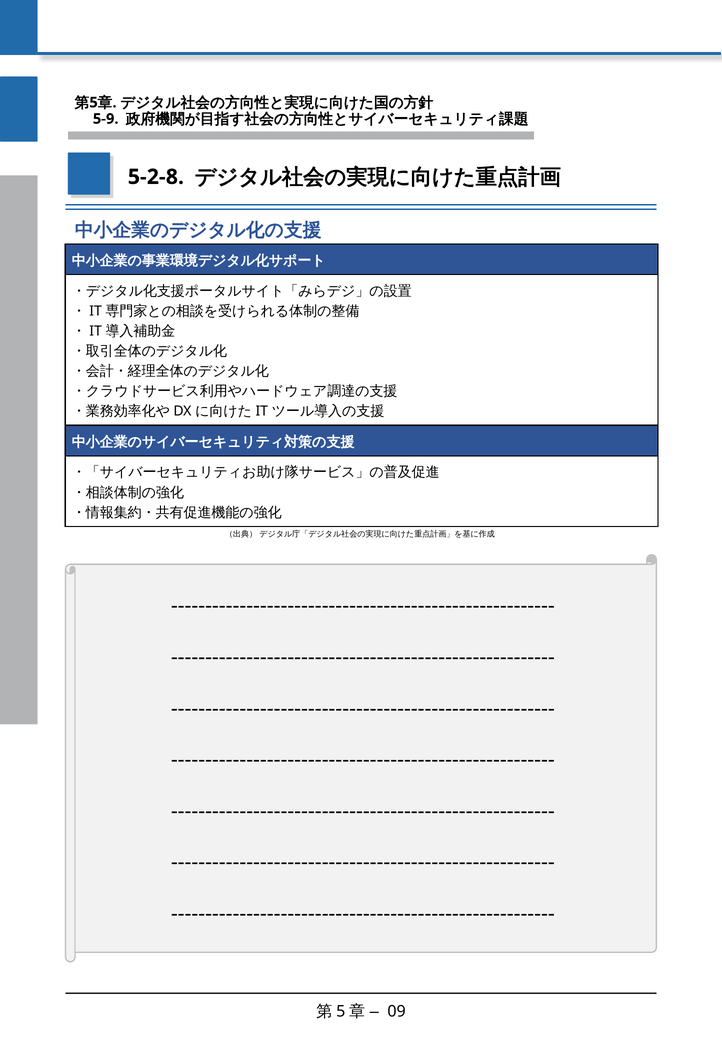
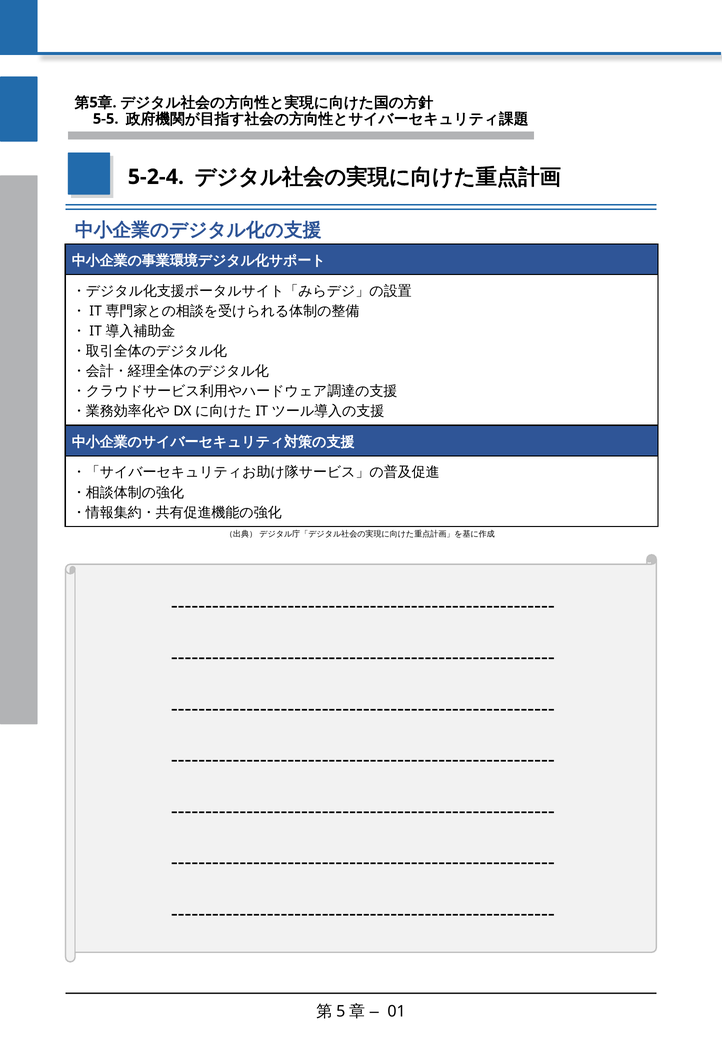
5-9: 5-9 -> 5-5 (106, 119)
5-2-8: 5-2-8 -> 5-2-4 (156, 177)
09: 09 -> 01 (397, 1013)
